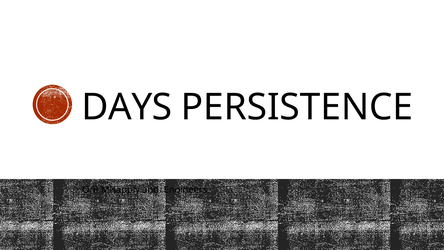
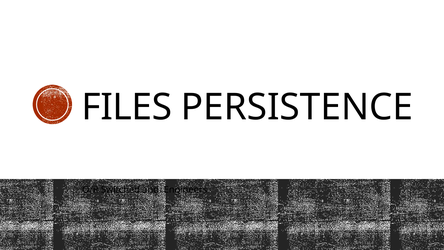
DAYS: DAYS -> FILES (127, 107)
Misapply: Misapply -> Switched (120, 189)
